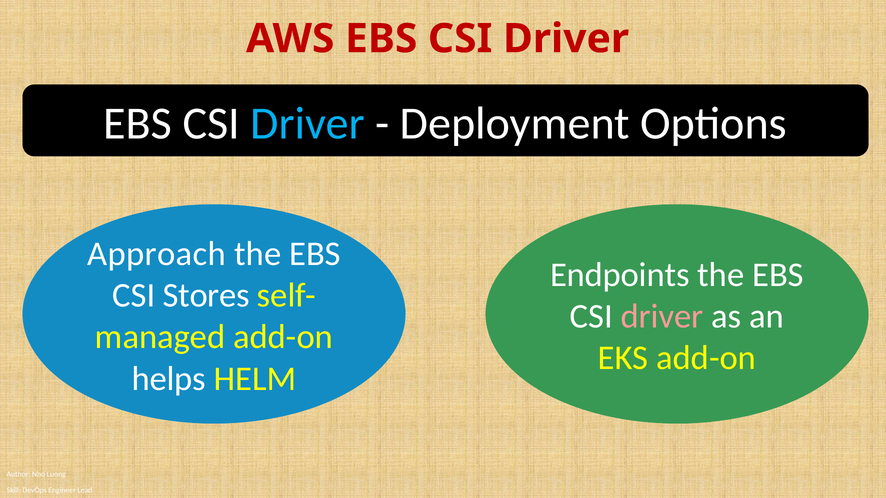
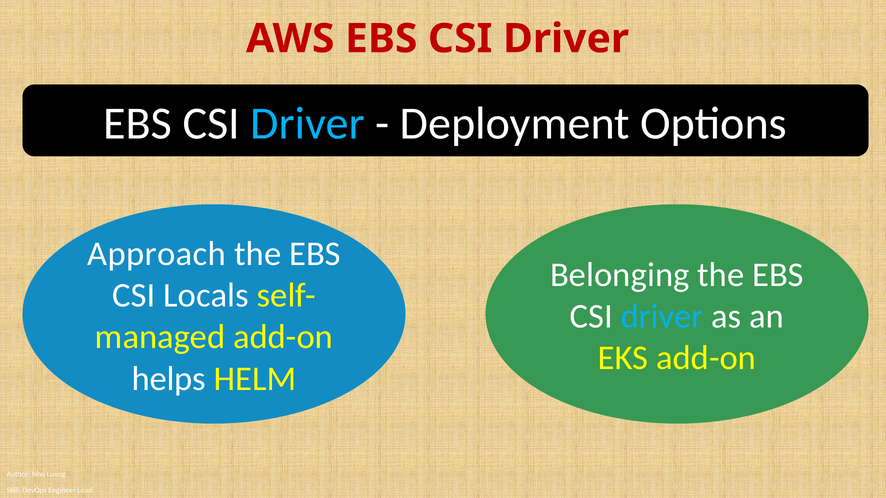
Endpoints: Endpoints -> Belonging (620, 275)
Stores: Stores -> Locals (206, 296)
driver colour: pink -> light blue (662, 317)
